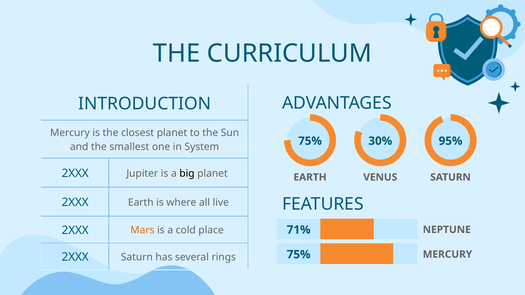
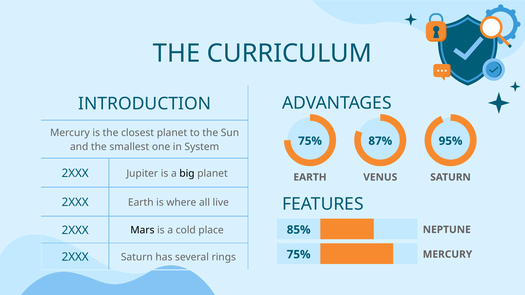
30%: 30% -> 87% (380, 141)
Mars colour: orange -> black (142, 230)
71%: 71% -> 85% (299, 230)
